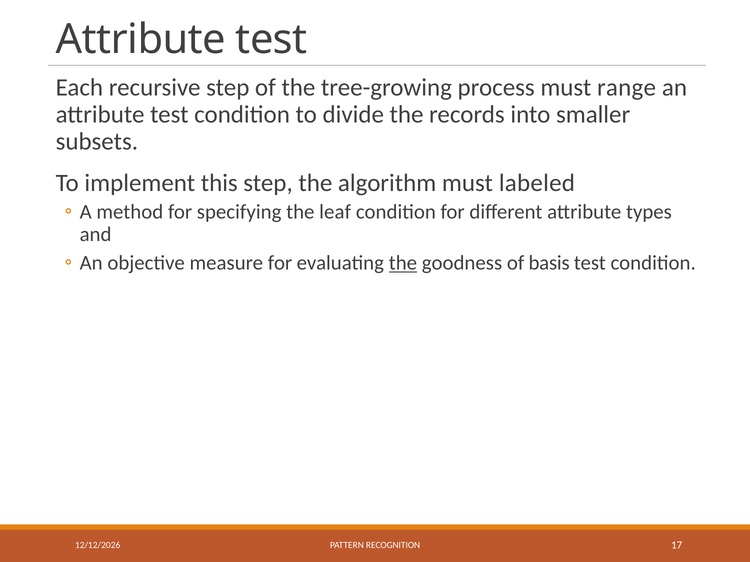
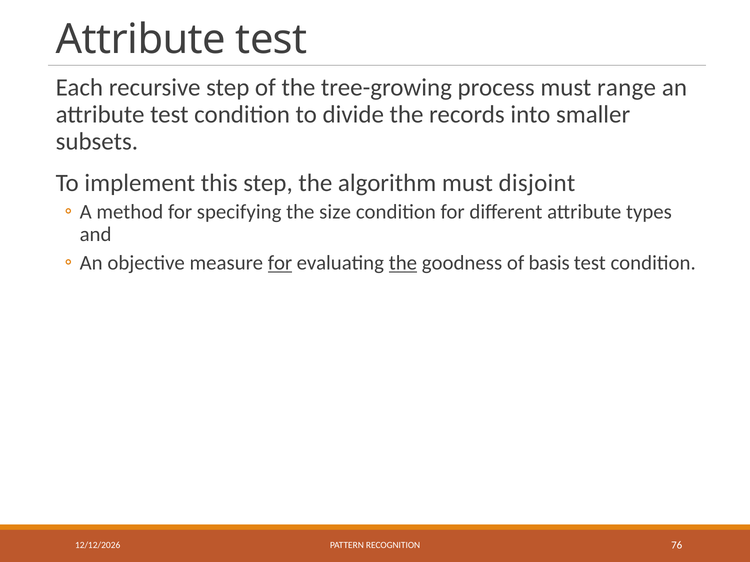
labeled: labeled -> disjoint (537, 183)
leaf: leaf -> size (335, 212)
for underline: none -> present (280, 263)
17: 17 -> 76 (677, 545)
